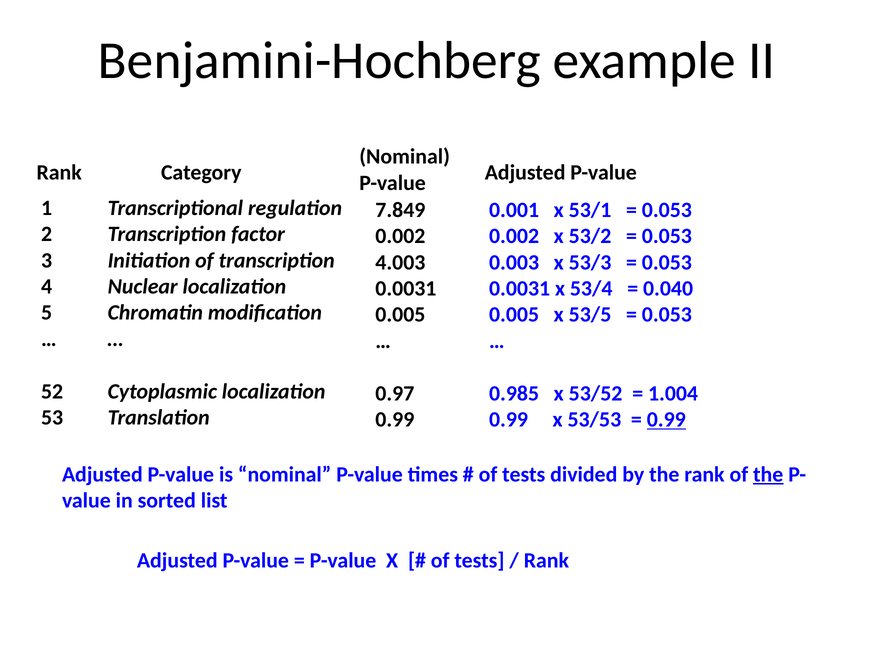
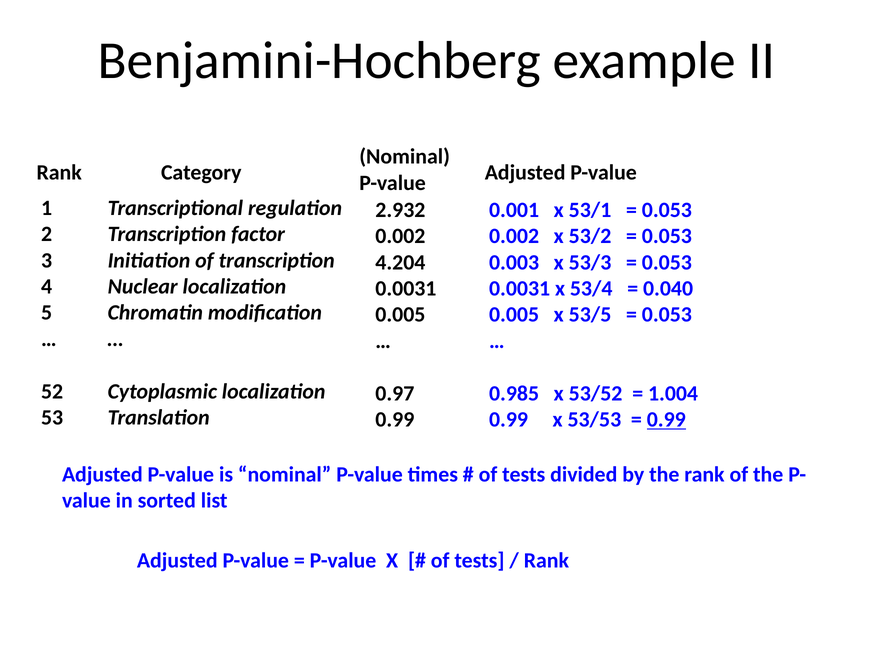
7.849: 7.849 -> 2.932 (400, 210)
4.003: 4.003 -> 4.204 (400, 263)
the underline: present -> none (768, 475)
